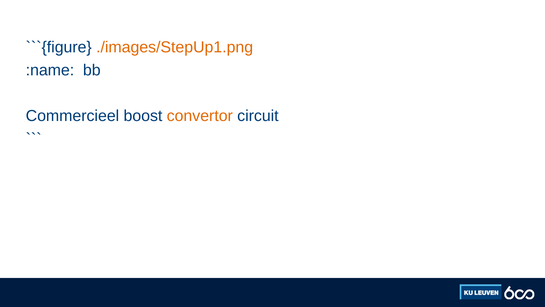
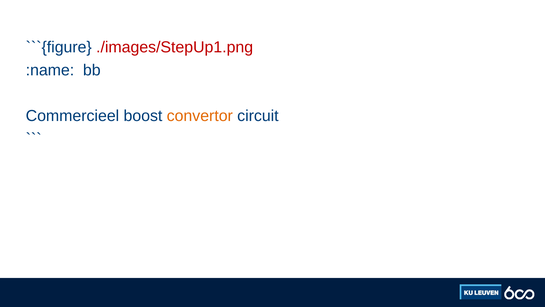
./images/StepUp1.png colour: orange -> red (175, 47)
